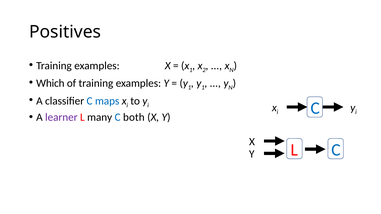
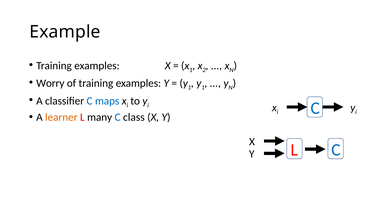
Positives: Positives -> Example (65, 32)
Which: Which -> Worry (50, 83)
learner colour: purple -> orange (61, 117)
both: both -> class (134, 117)
